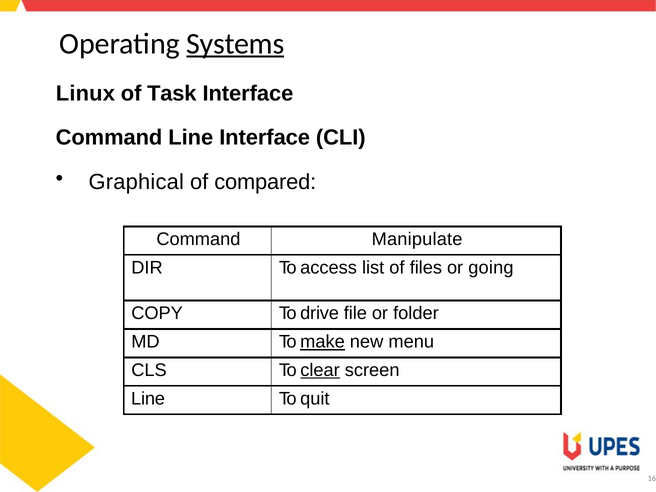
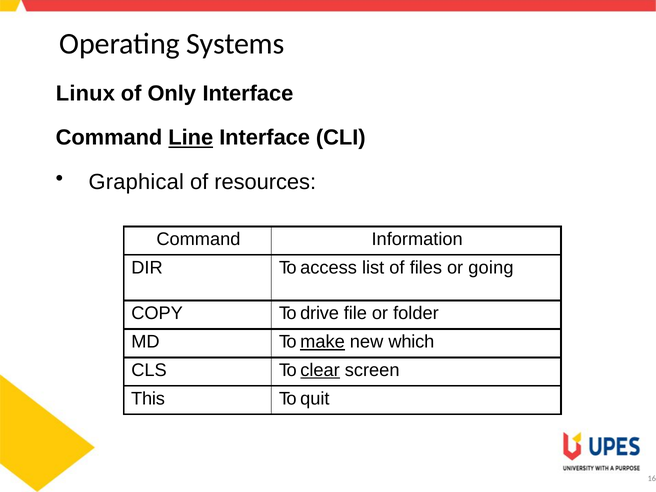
Systems underline: present -> none (235, 44)
Task: Task -> Only (172, 93)
Line underline: none -> present (191, 138)
compared: compared -> resources (265, 182)
Manipulate: Manipulate -> Information (417, 239)
menu: menu -> which (411, 342)
Line: Line -> This (148, 399)
